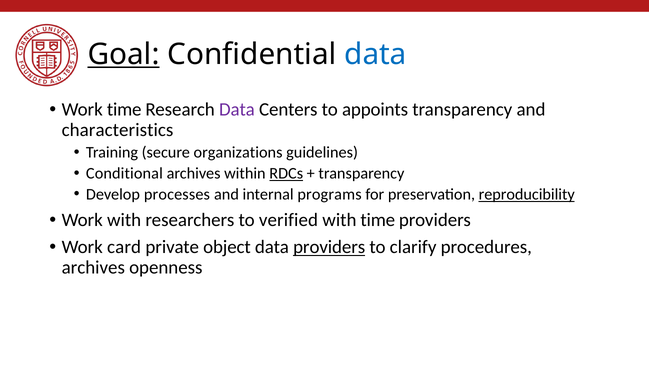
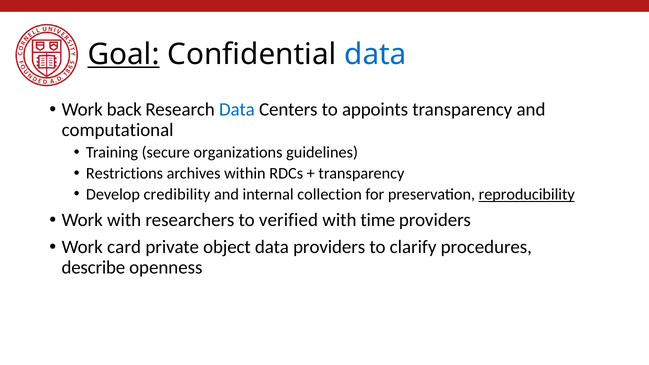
Work time: time -> back (124, 110)
Data colour: purple -> blue (237, 110)
characteristics: characteristics -> computational (118, 130)
Conditional: Conditional -> Restrictions (124, 173)
RDCs underline: present -> none (286, 173)
processes: processes -> credibility (177, 194)
programs: programs -> collection (330, 194)
providers underline: present -> none (329, 247)
archives: archives -> describe (93, 268)
